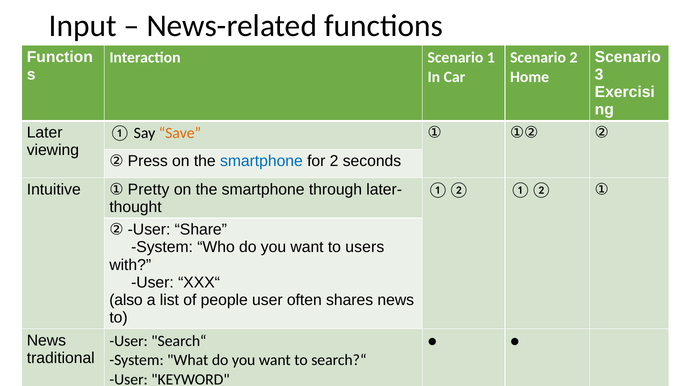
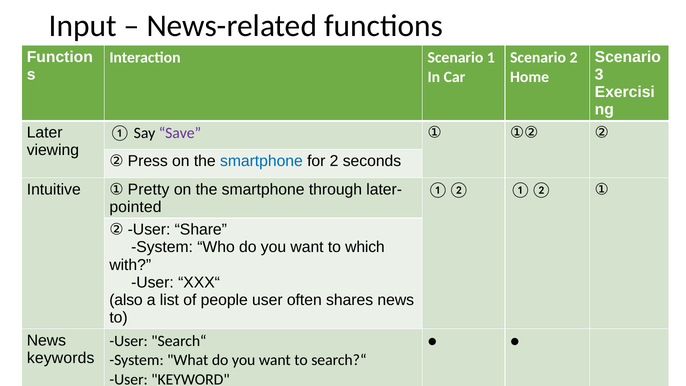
Save colour: orange -> purple (180, 133)
thought: thought -> pointed (135, 207)
users: users -> which (365, 247)
traditional: traditional -> keywords (61, 358)
